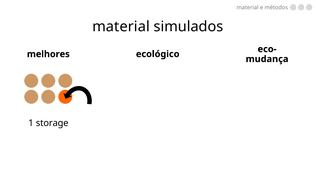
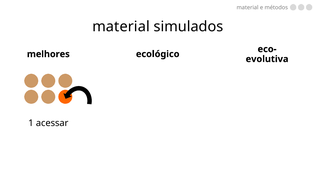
mudança: mudança -> evolutiva (267, 59)
storage: storage -> acessar (52, 123)
